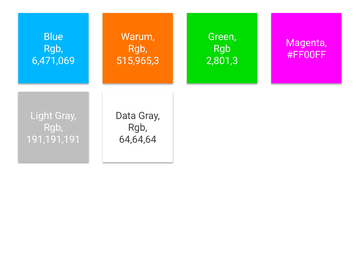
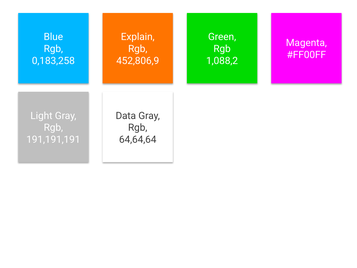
Warum: Warum -> Explain (138, 37)
6,471,069: 6,471,069 -> 0,183,258 (53, 61)
515,965,3: 515,965,3 -> 452,806,9 (138, 61)
2,801,3: 2,801,3 -> 1,088,2 (222, 61)
